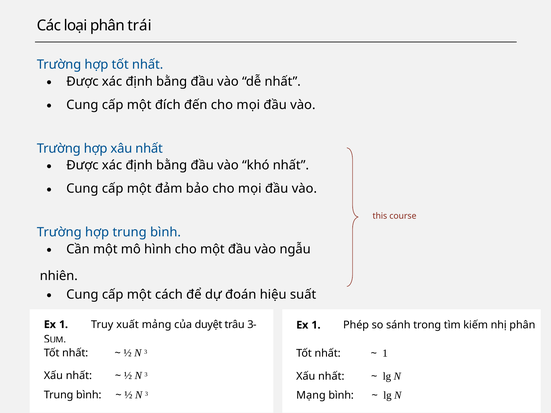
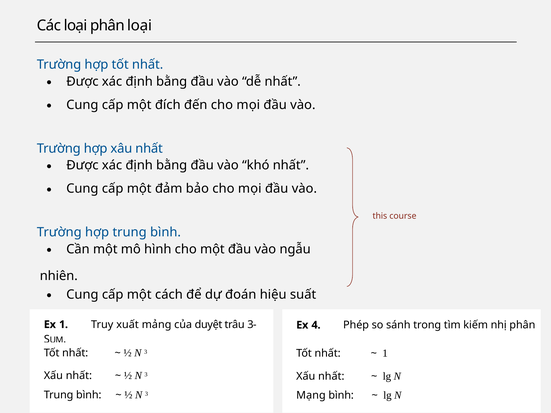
phân trái: trái -> loại (140, 26)
1: 1 -> 4 (316, 325)
